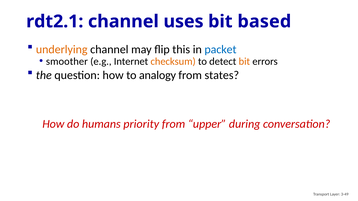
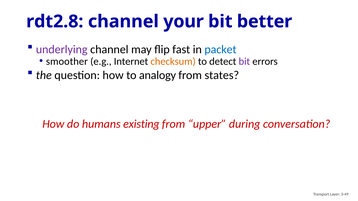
rdt2.1: rdt2.1 -> rdt2.8 (55, 22)
uses: uses -> your (184, 22)
based: based -> better (265, 22)
underlying colour: orange -> purple (62, 50)
this: this -> fast (181, 50)
bit colour: orange -> purple (244, 62)
priority: priority -> existing (141, 124)
